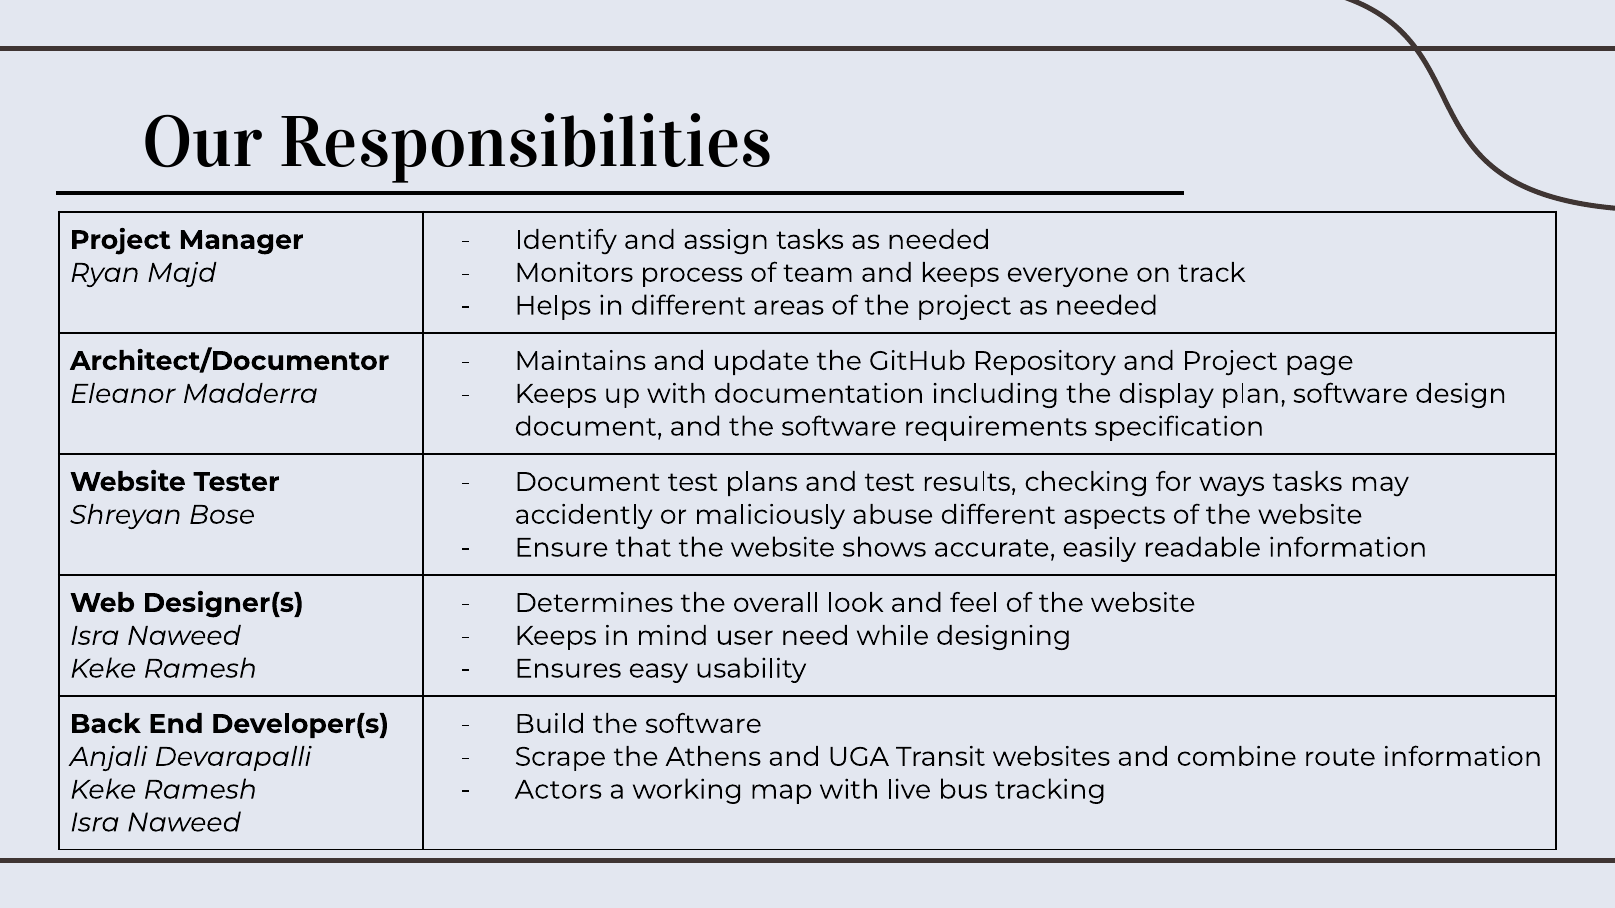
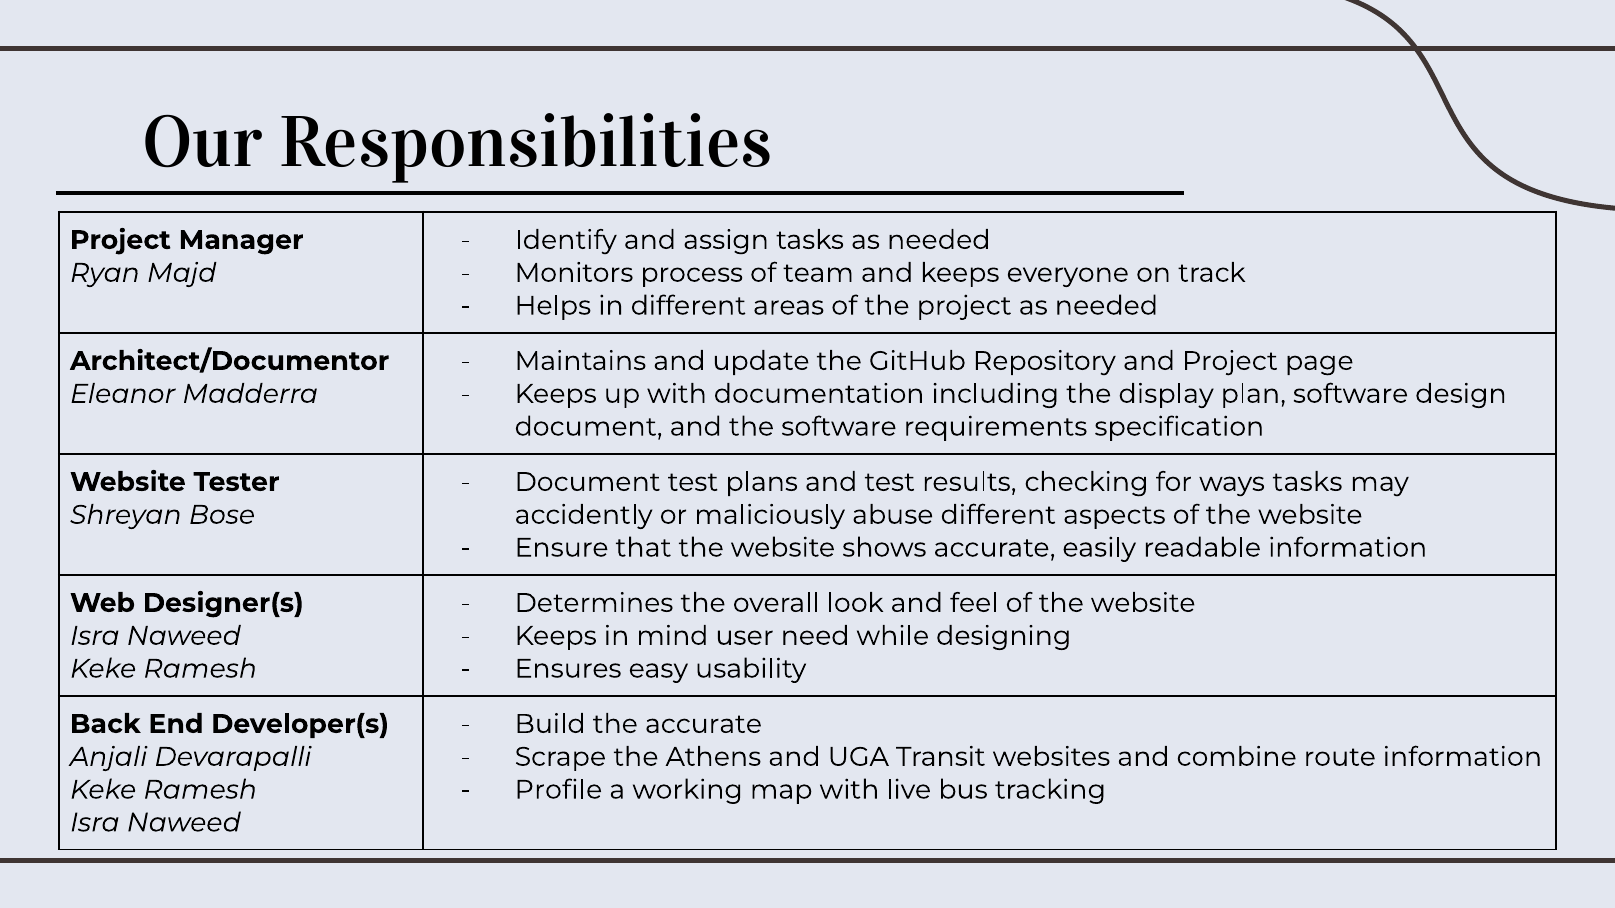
Build the software: software -> accurate (704, 724)
Actors: Actors -> Profile (558, 790)
